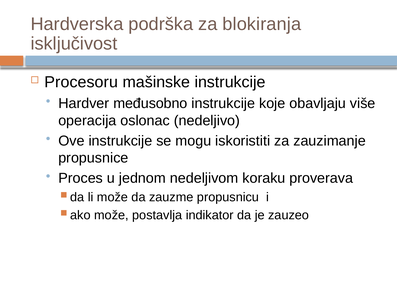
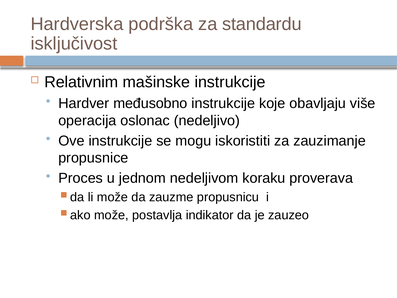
blokiranja: blokiranja -> standardu (262, 24)
Procesoru: Procesoru -> Relativnim (81, 82)
